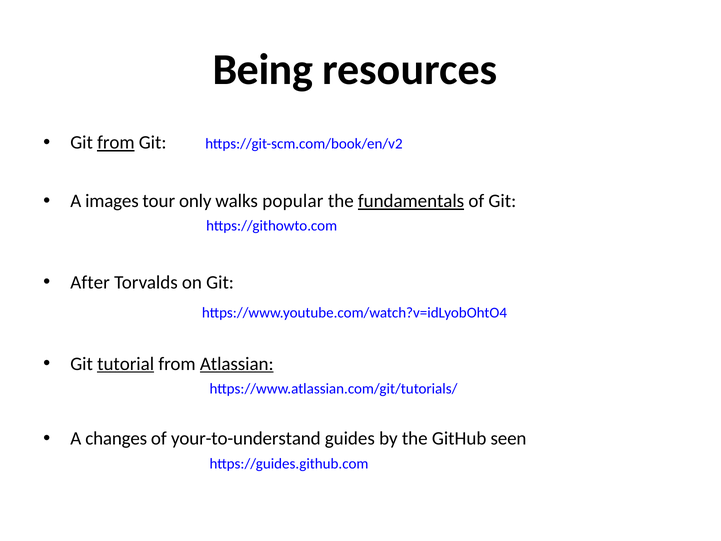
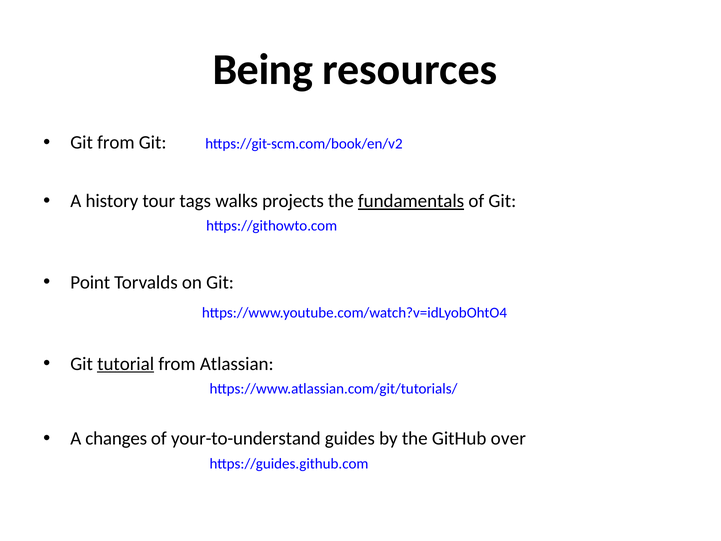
from underline: present -> none (116, 143)
images: images -> history (112, 201)
only: only -> tags (195, 201)
popular: popular -> projects (293, 201)
After: After -> Point (90, 282)
Atlassian underline: present -> none (237, 364)
seen: seen -> over (508, 438)
